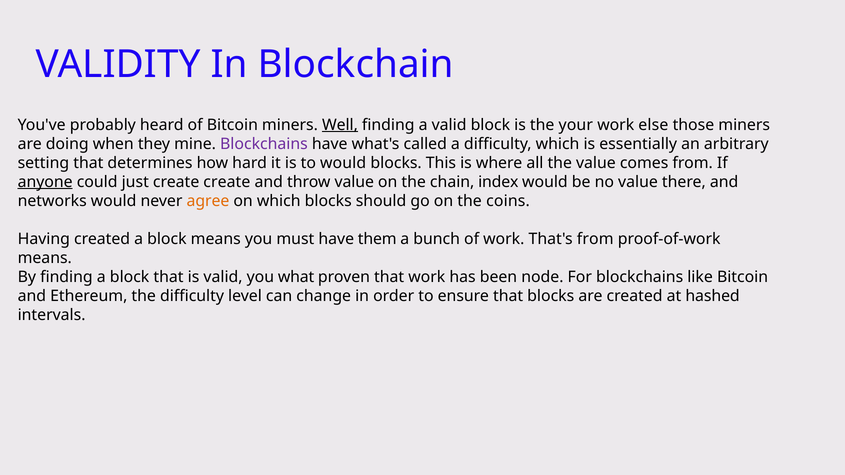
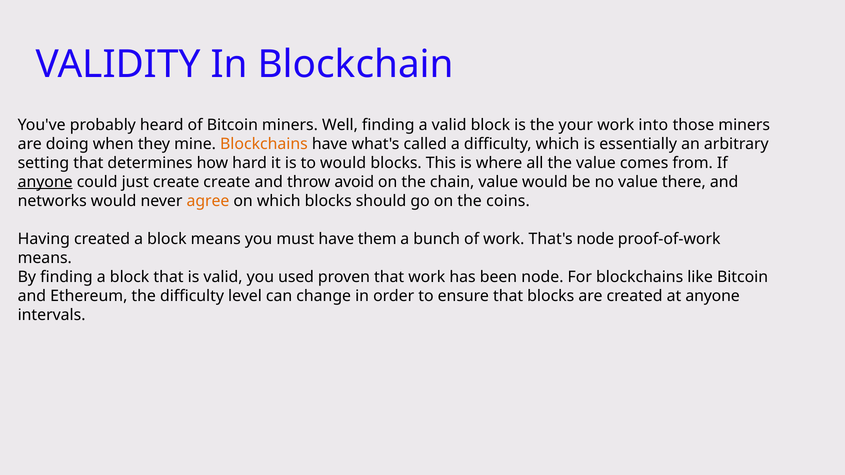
Well underline: present -> none (340, 125)
else: else -> into (653, 125)
Blockchains colour: purple -> orange (264, 144)
throw value: value -> avoid (354, 182)
chain index: index -> value (498, 182)
That's from: from -> node (595, 239)
what: what -> used (296, 277)
at hashed: hashed -> anyone (713, 296)
